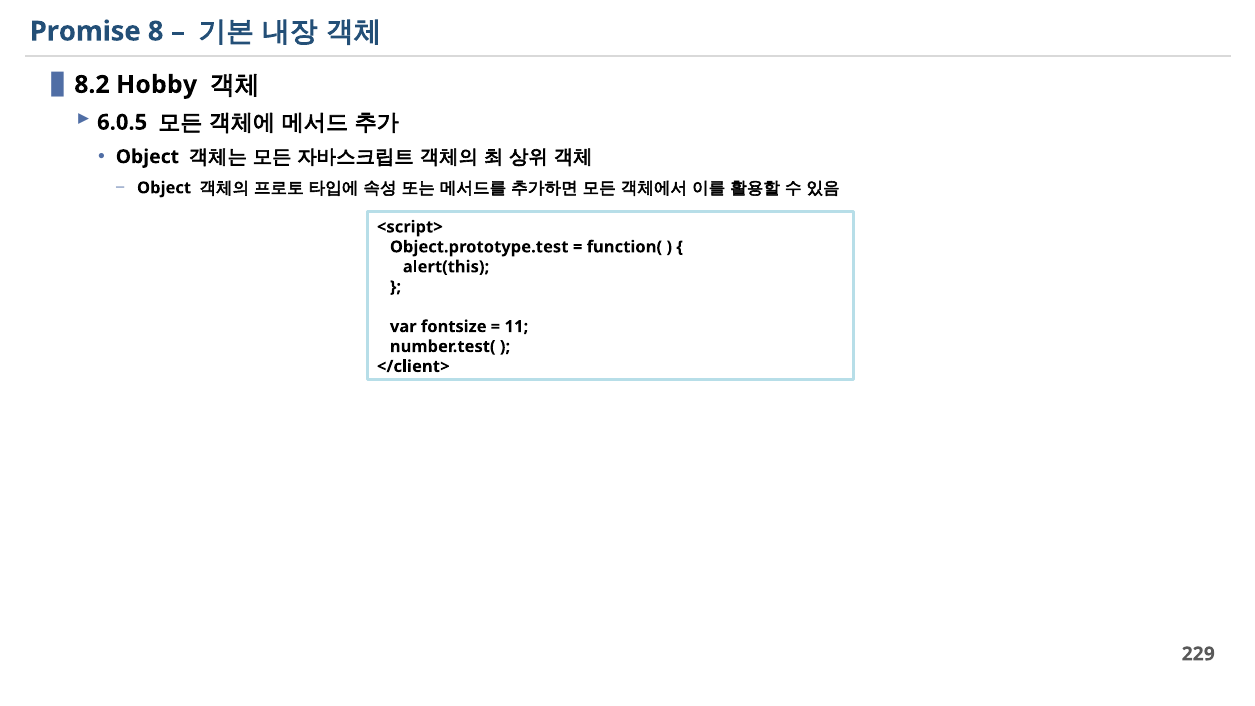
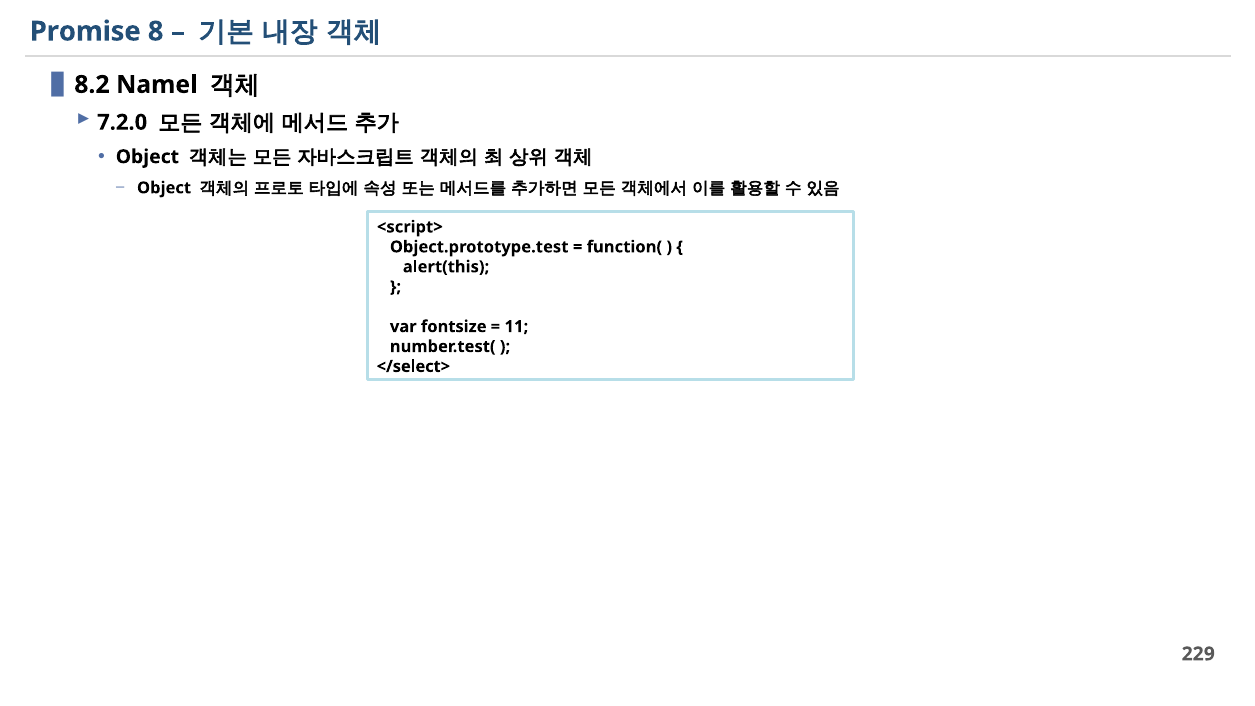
Hobby: Hobby -> Namel (157, 85)
6.0.5: 6.0.5 -> 7.2.0 (122, 122)
</client>: </client> -> </select> (413, 366)
